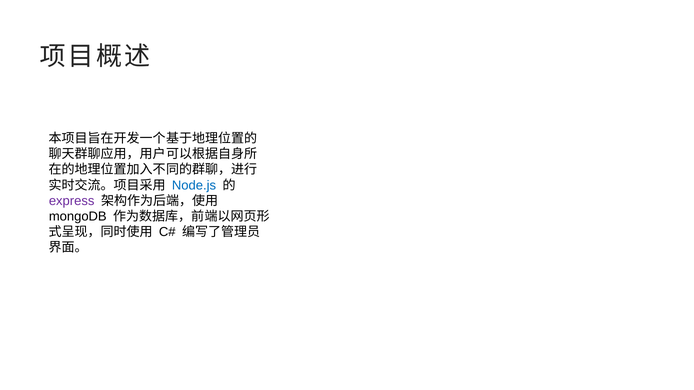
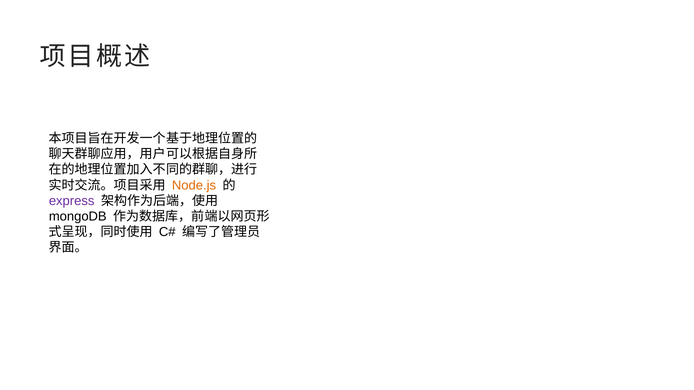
Node.js colour: blue -> orange (194, 185)
